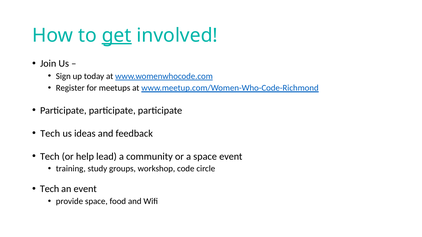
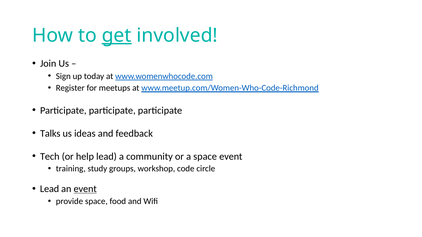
Tech: Tech -> Talks (50, 134)
Tech: Tech -> Lead (50, 189)
event underline: none -> present (85, 189)
